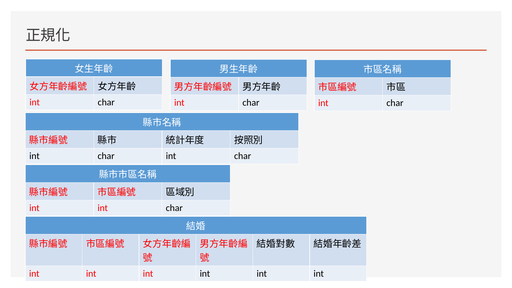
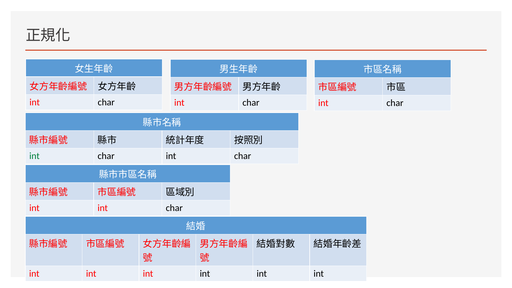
int colour: black -> green (35, 156)
